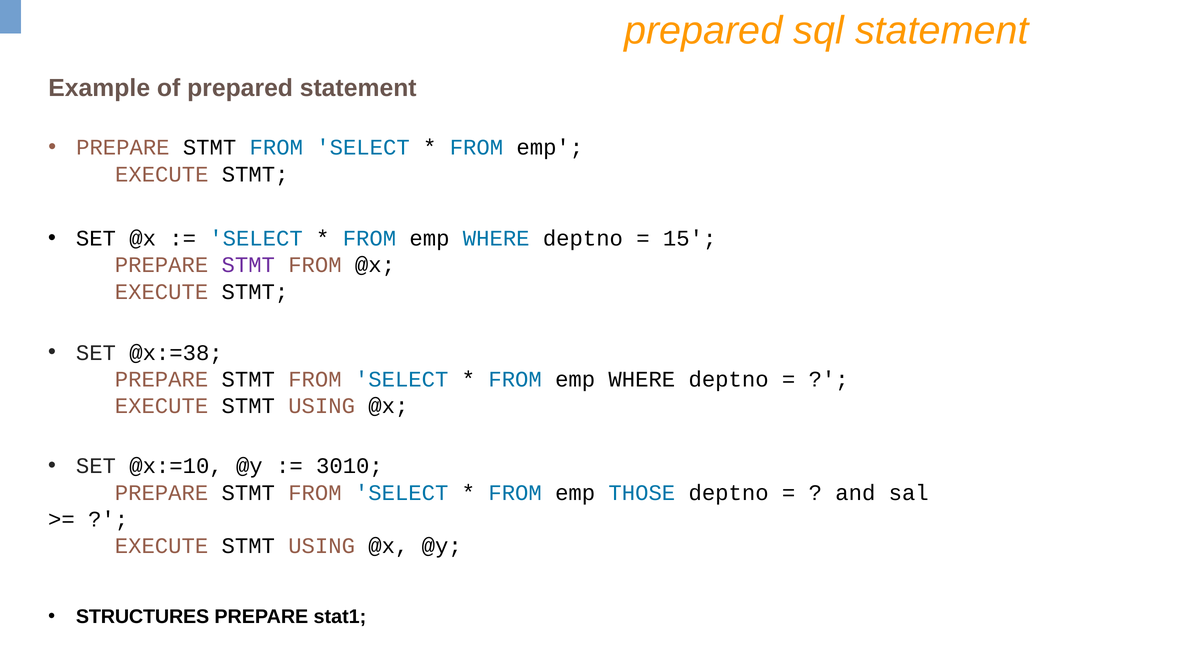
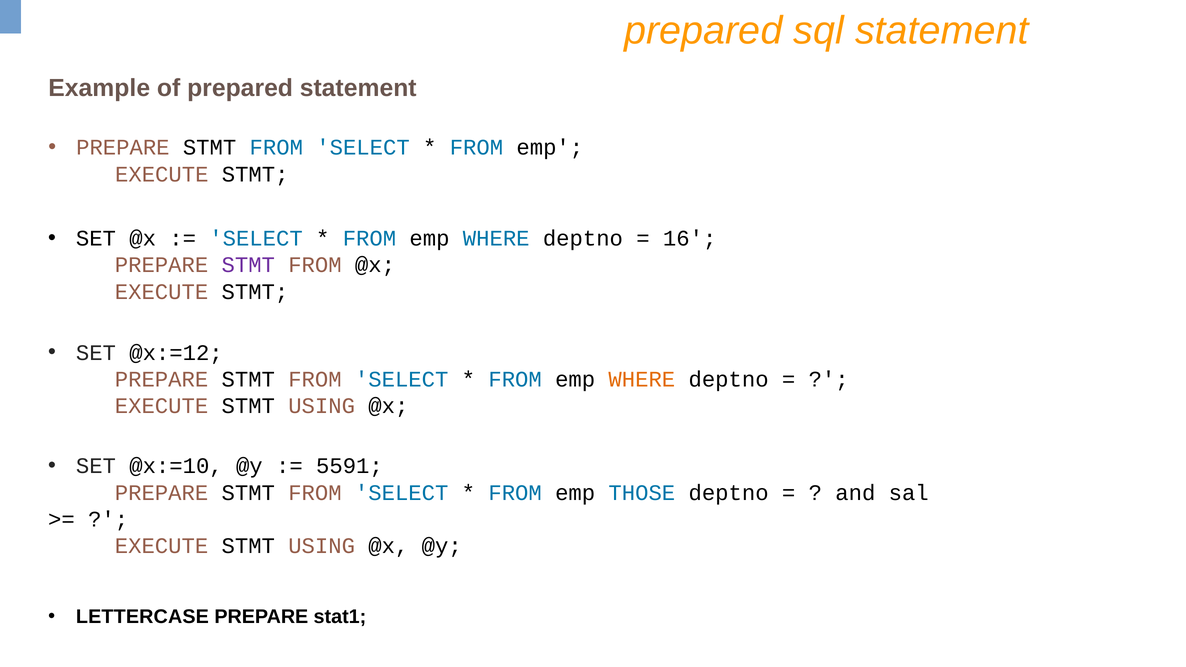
15: 15 -> 16 (690, 238)
@x:=38: @x:=38 -> @x:=12 (176, 353)
WHERE colour: black -> orange (642, 379)
3010: 3010 -> 5591 (349, 466)
STRUCTURES: STRUCTURES -> LETTERCASE (142, 617)
